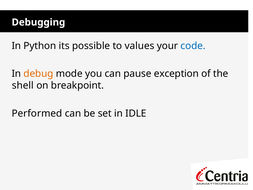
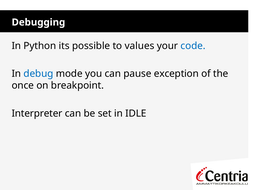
debug colour: orange -> blue (38, 74)
shell: shell -> once (23, 85)
Performed: Performed -> Interpreter (37, 113)
